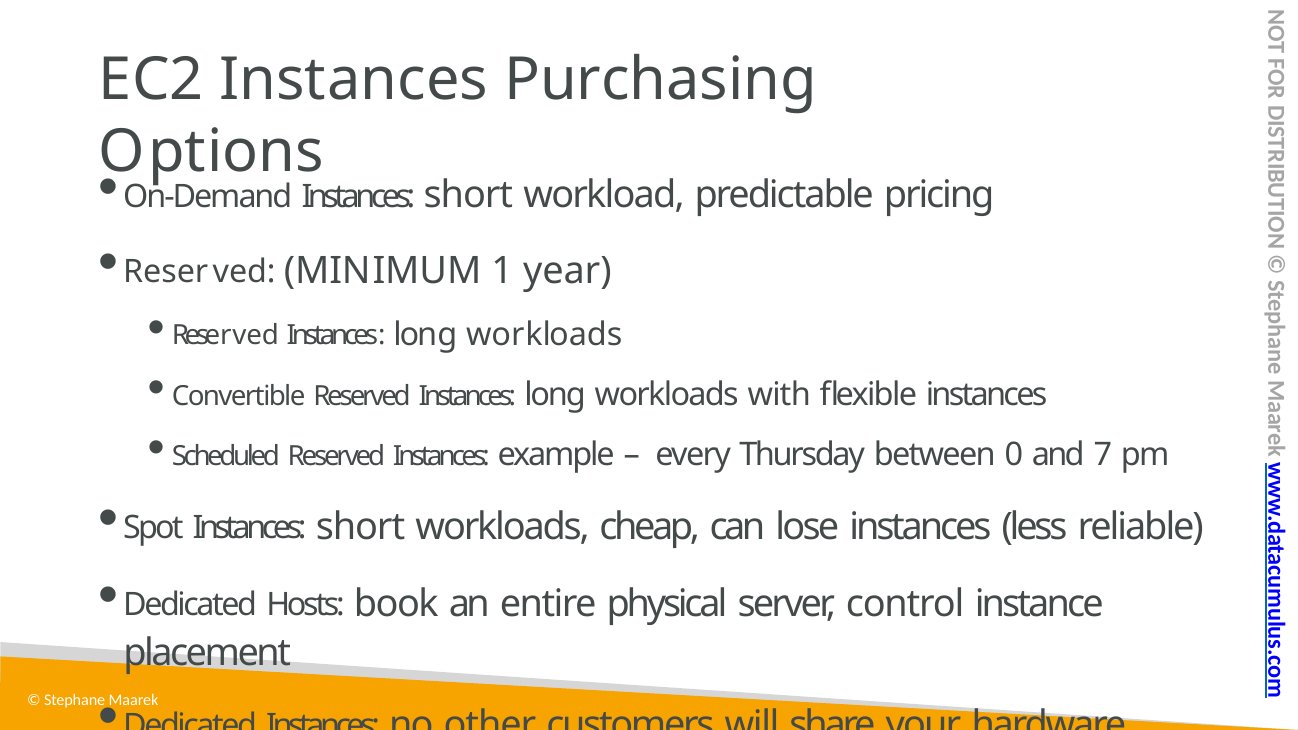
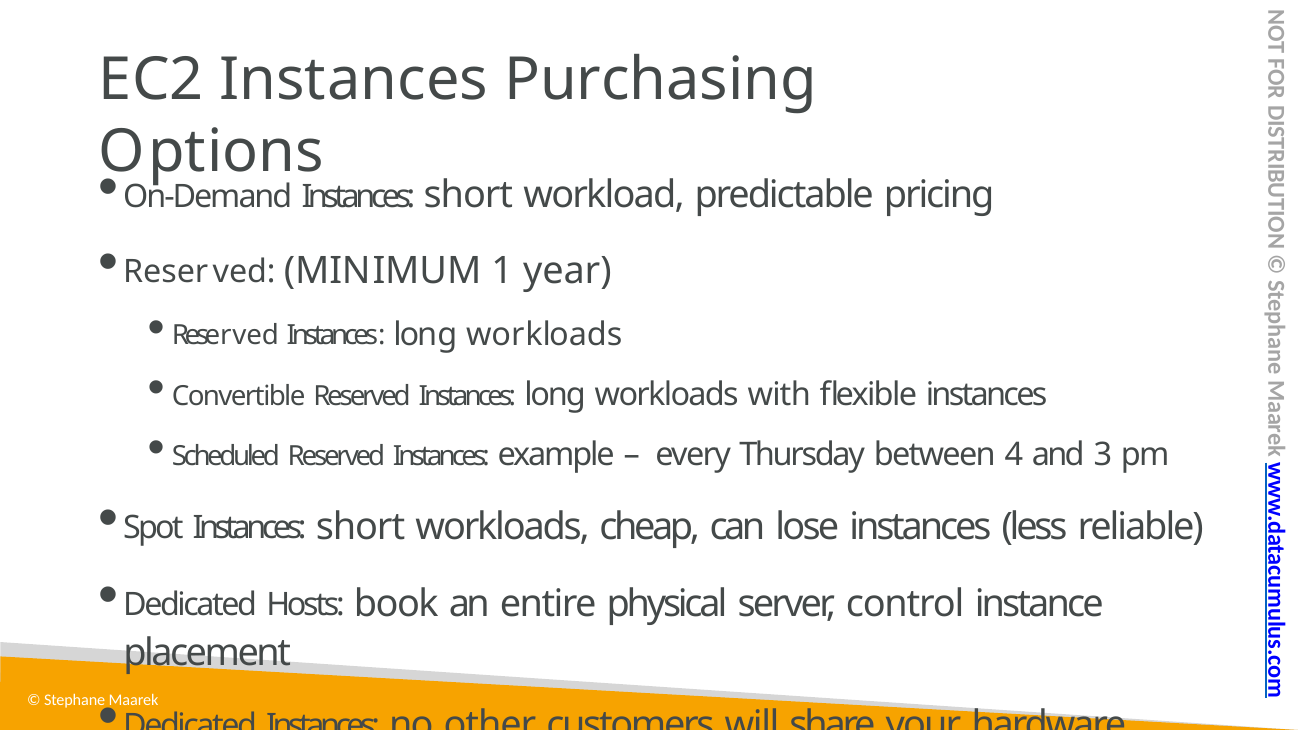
0: 0 -> 4 (1014, 455)
7: 7 -> 3 (1103, 455)
